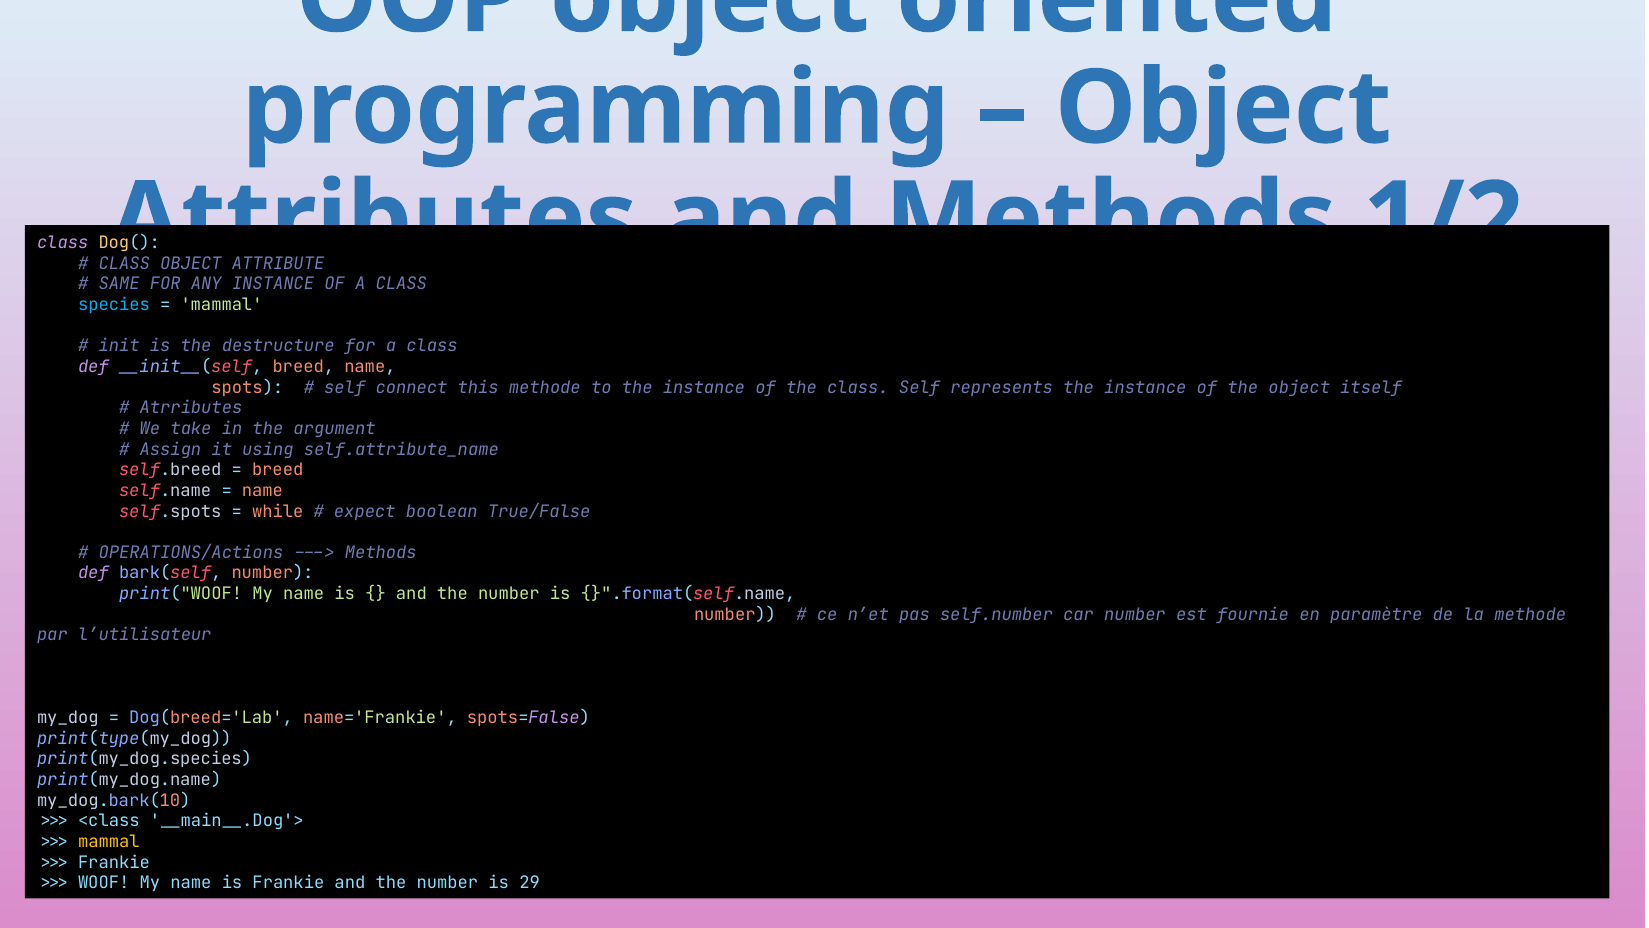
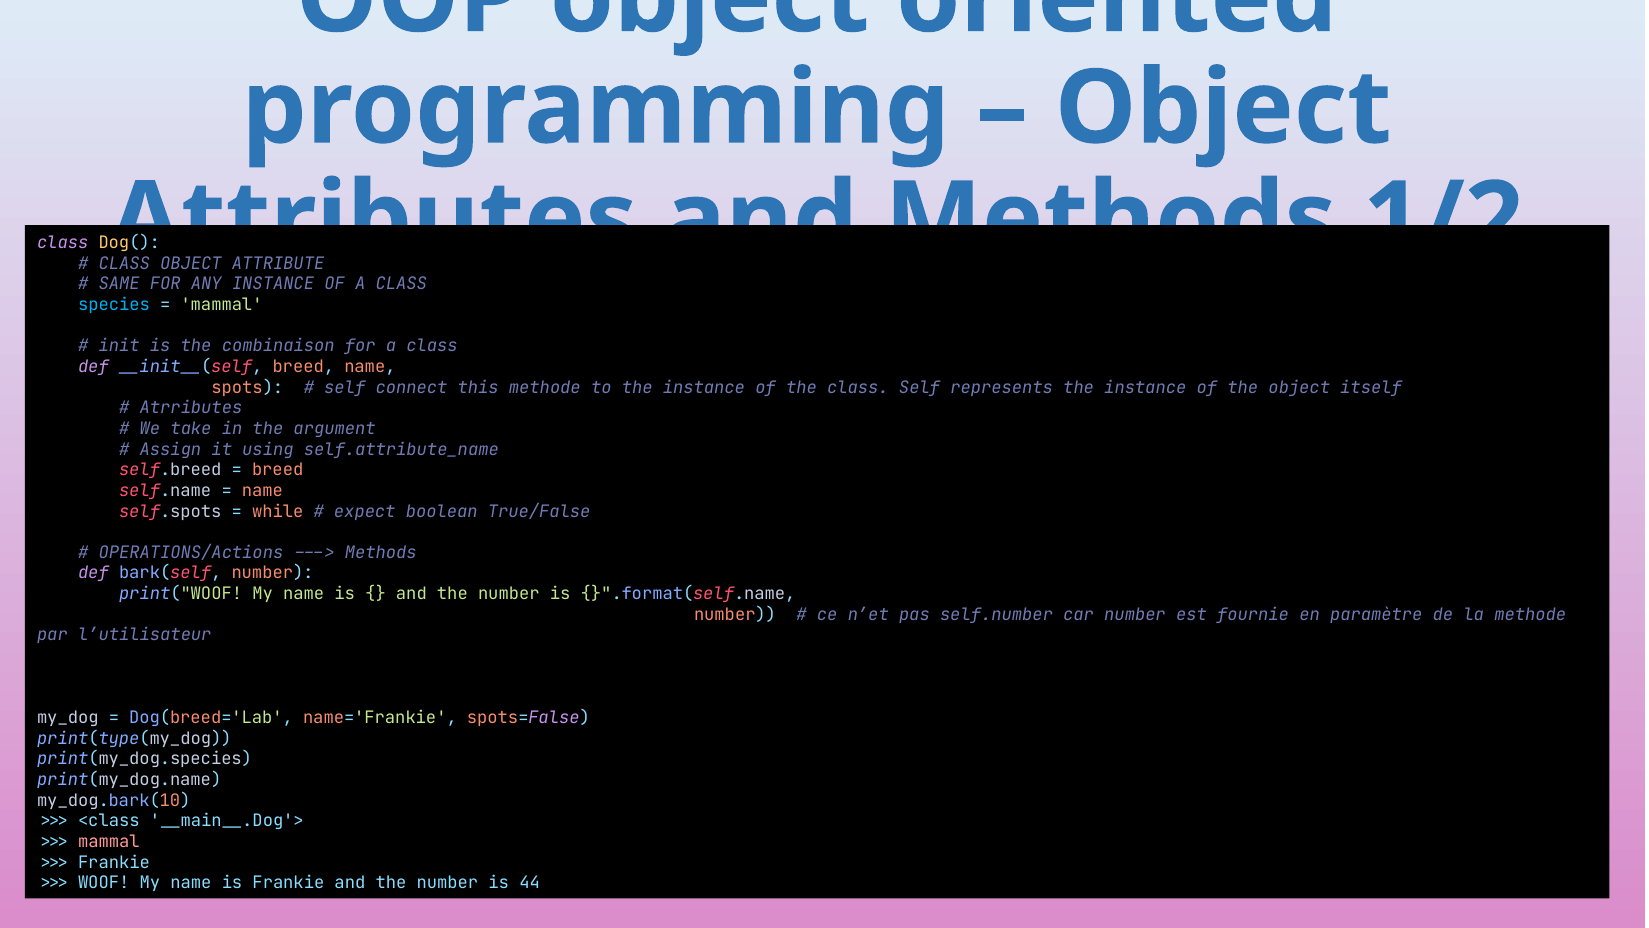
destructure: destructure -> combinaison (278, 346)
mammal colour: yellow -> pink (109, 841)
29: 29 -> 44 (530, 883)
